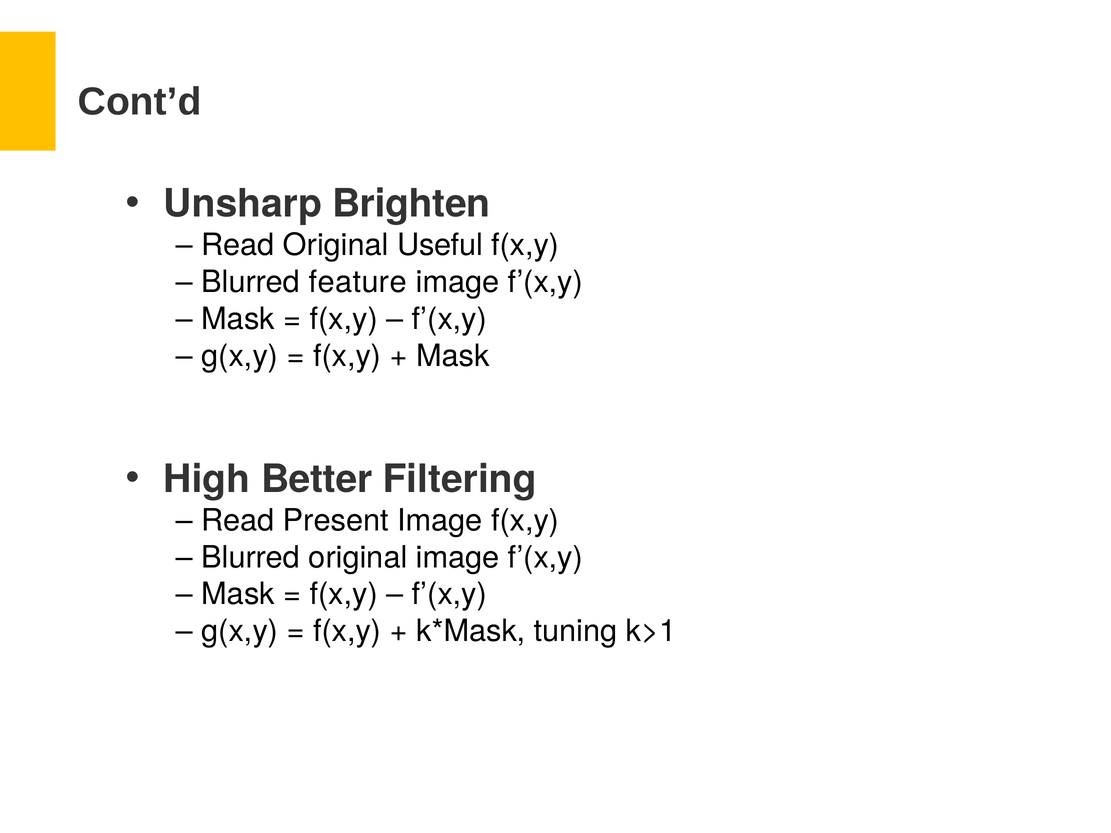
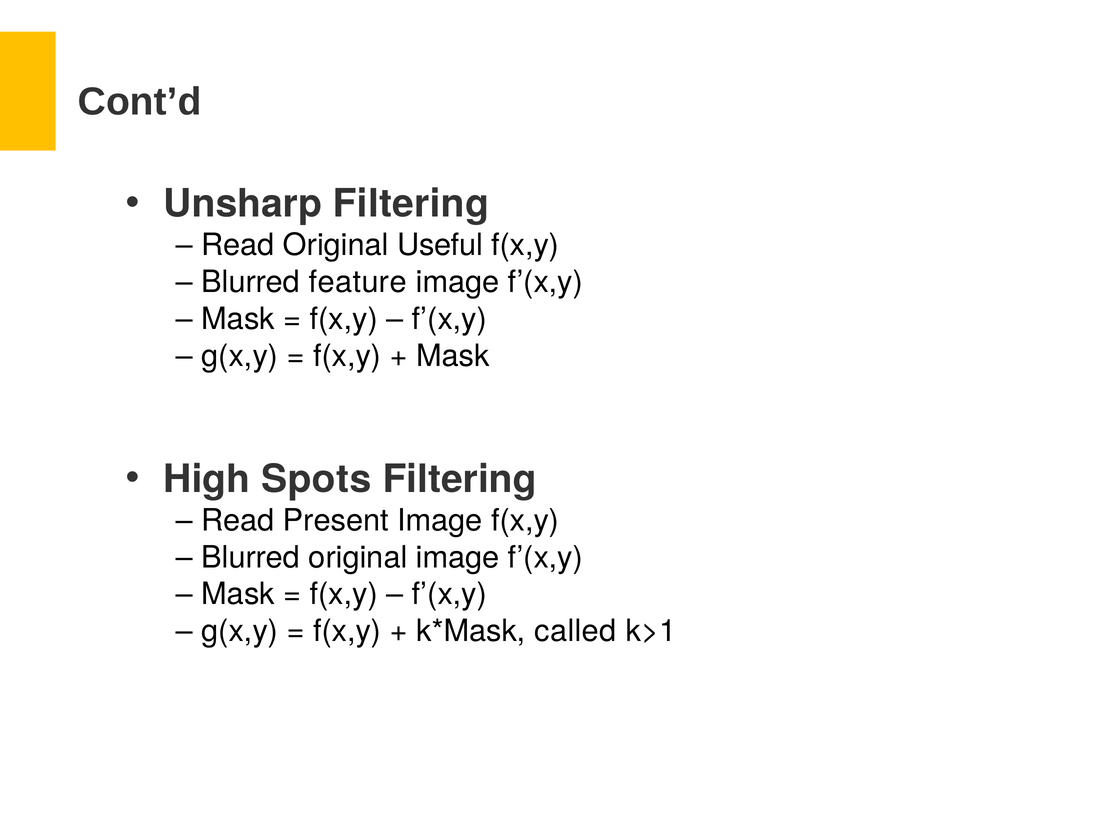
Unsharp Brighten: Brighten -> Filtering (411, 204)
Better: Better -> Spots (316, 479)
tuning: tuning -> called (575, 631)
